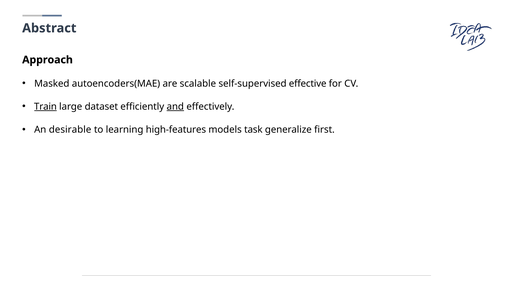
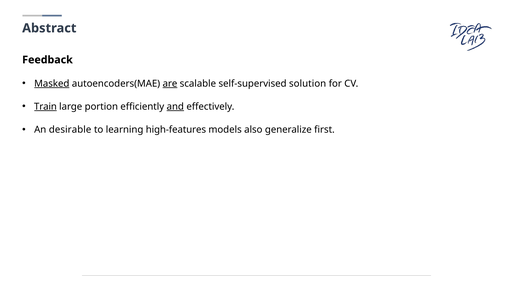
Approach: Approach -> Feedback (47, 60)
Masked underline: none -> present (52, 83)
are underline: none -> present (170, 83)
effective: effective -> solution (308, 83)
dataset: dataset -> portion (101, 106)
task: task -> also (253, 130)
